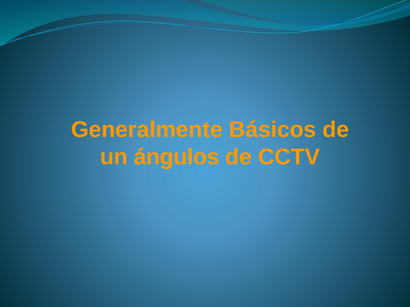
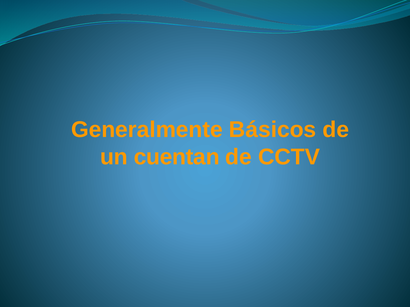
ángulos: ángulos -> cuentan (177, 157)
